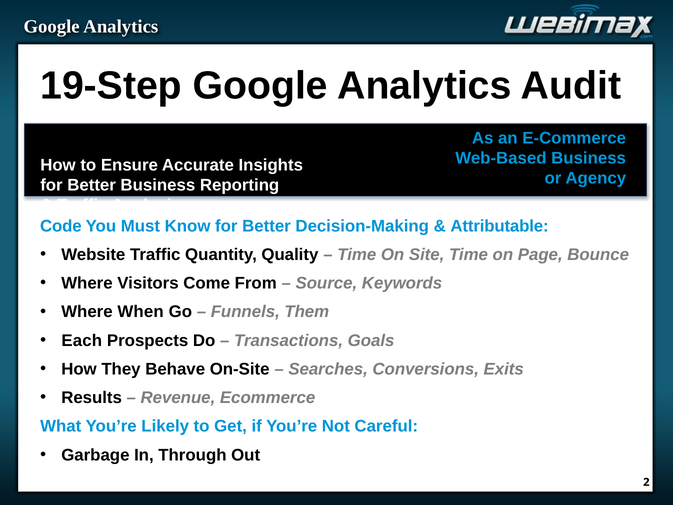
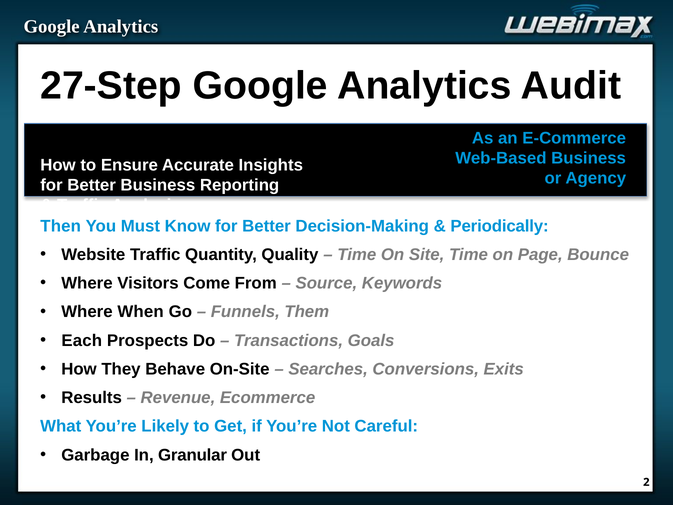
19-Step: 19-Step -> 27-Step (111, 86)
Code: Code -> Then (61, 226)
Attributable: Attributable -> Periodically (500, 226)
Through: Through -> Granular (193, 455)
